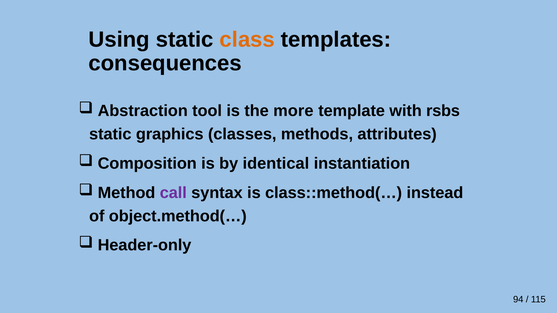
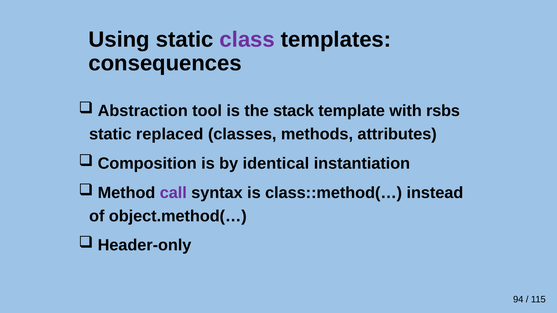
class colour: orange -> purple (247, 40)
more: more -> stack (294, 111)
graphics: graphics -> replaced (170, 134)
